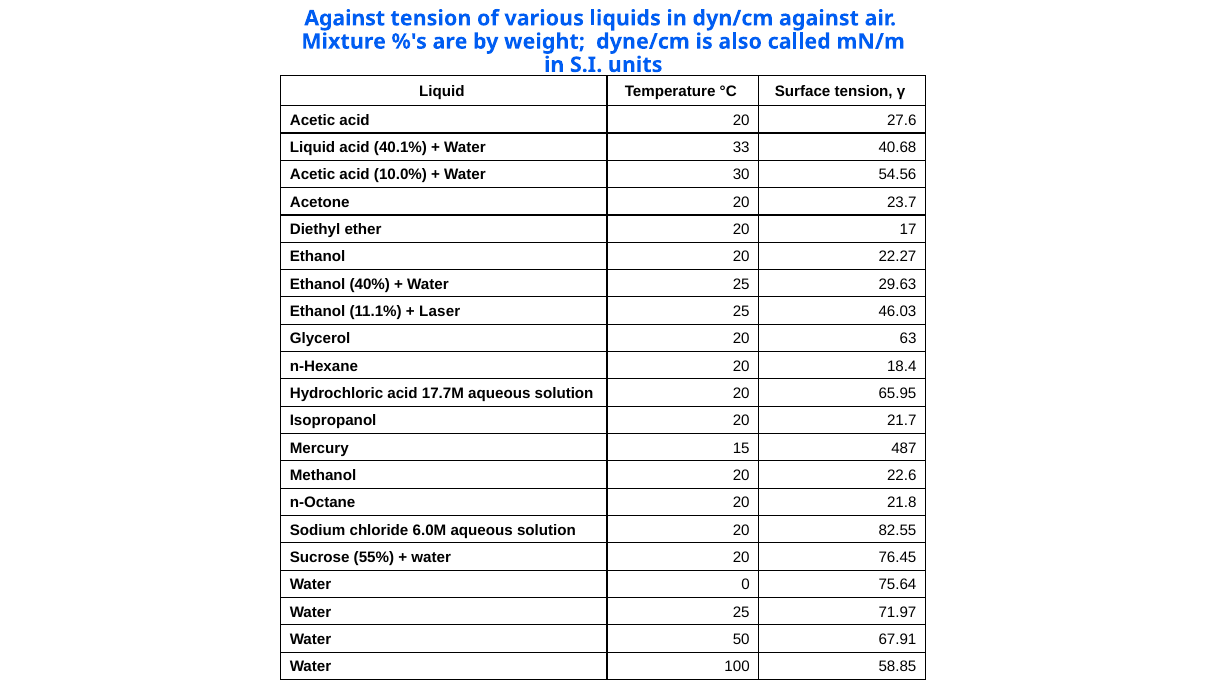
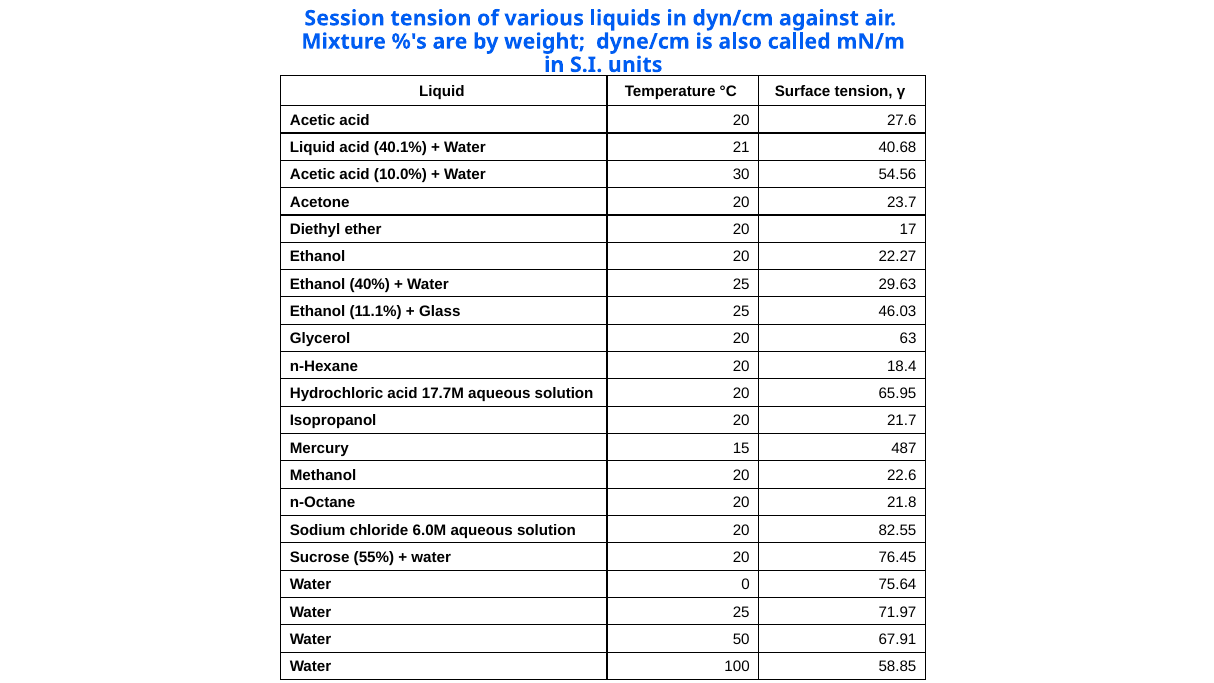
Against: Against -> Session (345, 18)
33: 33 -> 21 (741, 148)
Laser: Laser -> Glass (440, 311)
